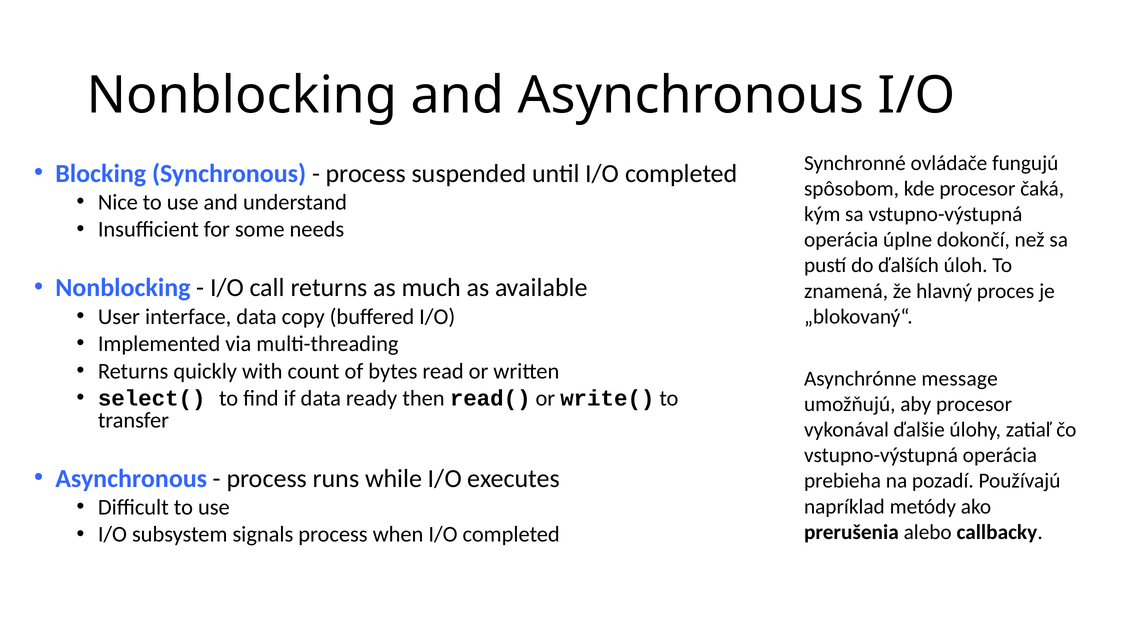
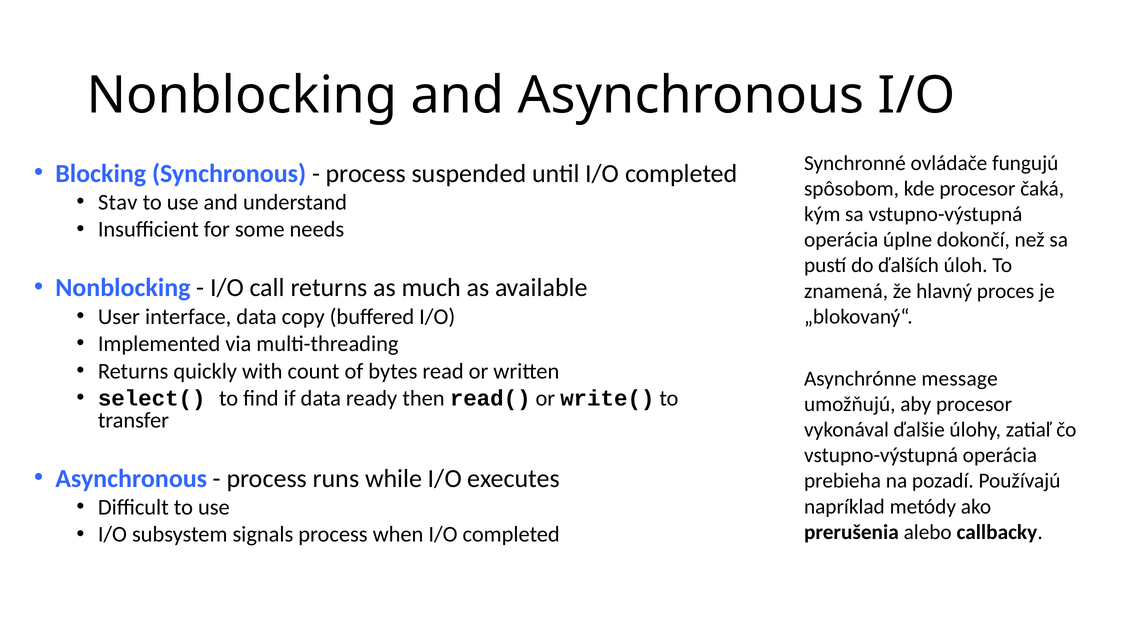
Nice: Nice -> Stav (118, 202)
